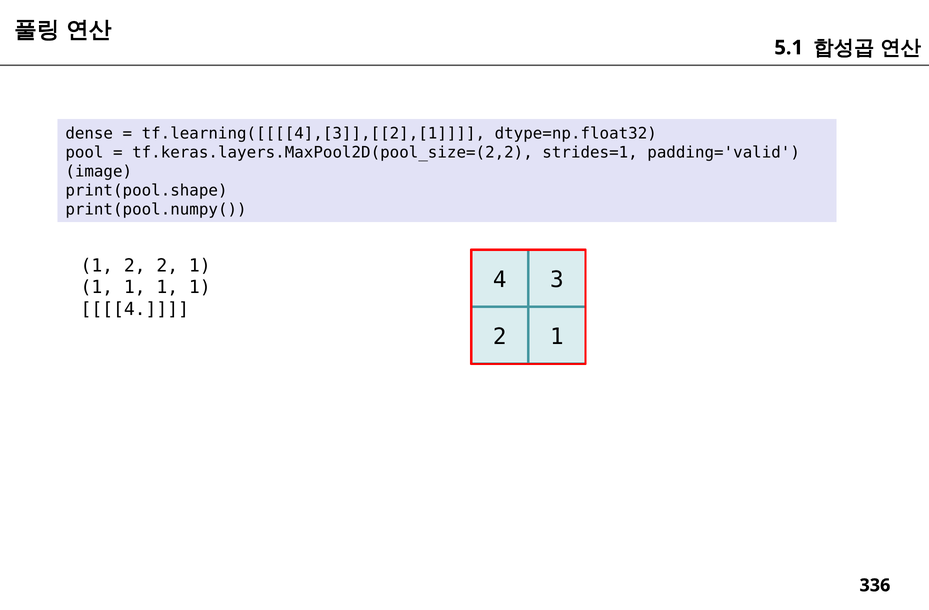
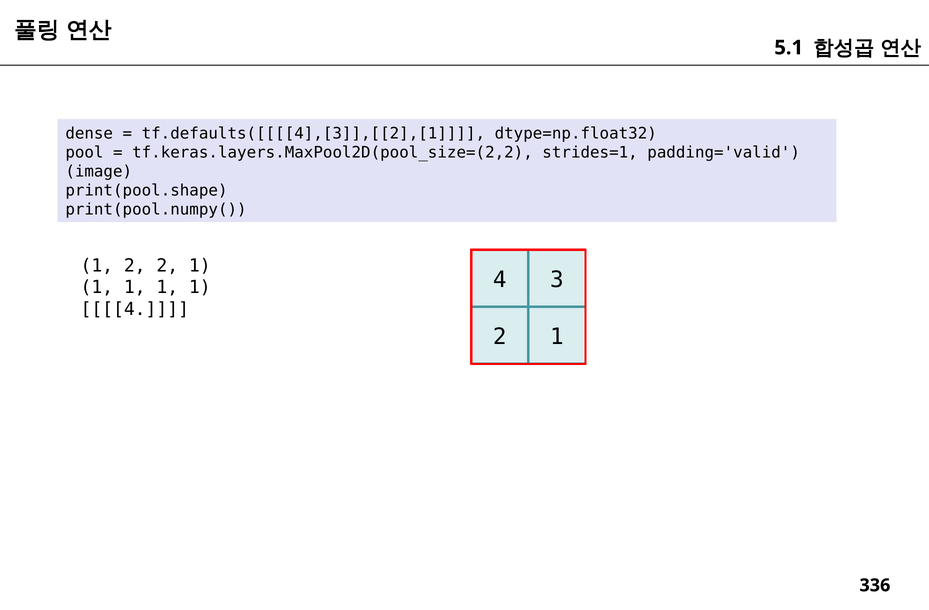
tf.learning([[[[4],[3]],[[2],[1: tf.learning([[[[4],[3]],[[2],[1 -> tf.defaults([[[[4],[3]],[[2],[1 (313, 134)
